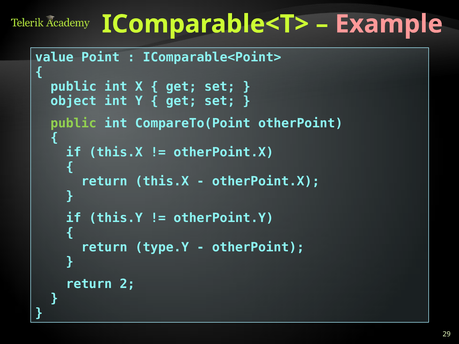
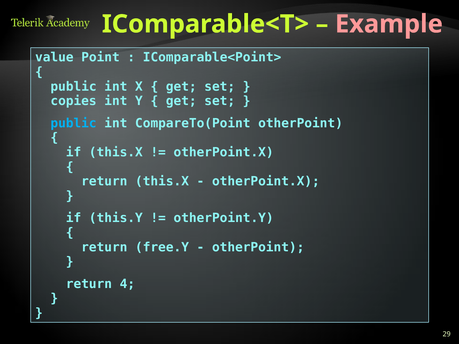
object: object -> copies (74, 101)
public colour: light green -> light blue (74, 123)
type.Y: type.Y -> free.Y (162, 247)
2: 2 -> 4 (127, 284)
